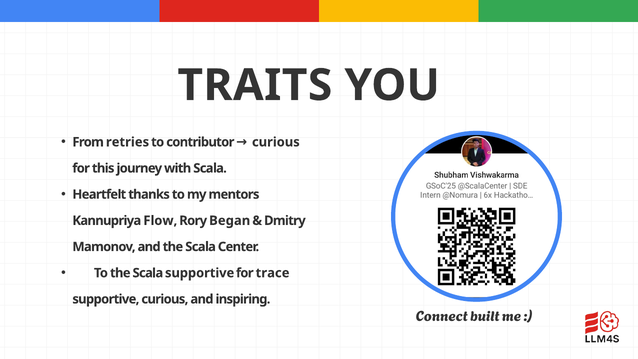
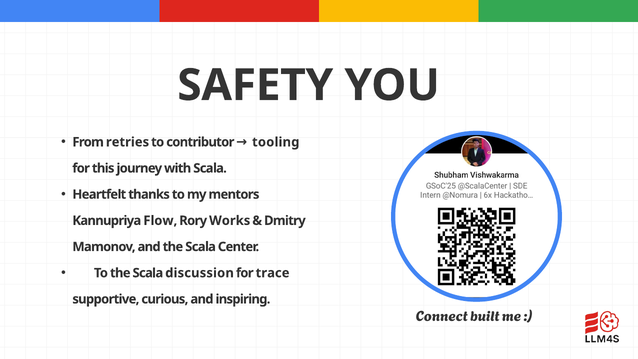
TRAITS: TRAITS -> SAFETY (255, 85)
contributor curious: curious -> tooling (276, 142)
Began: Began -> Works (230, 221)
Scala supportive: supportive -> discussion (200, 273)
